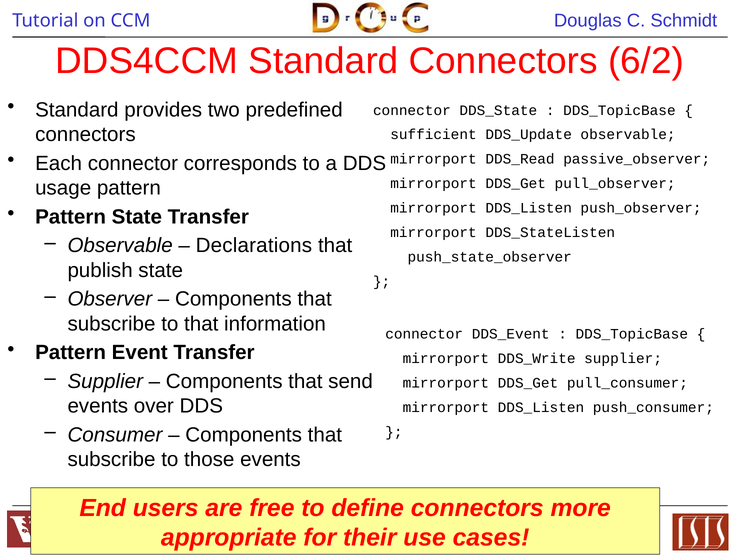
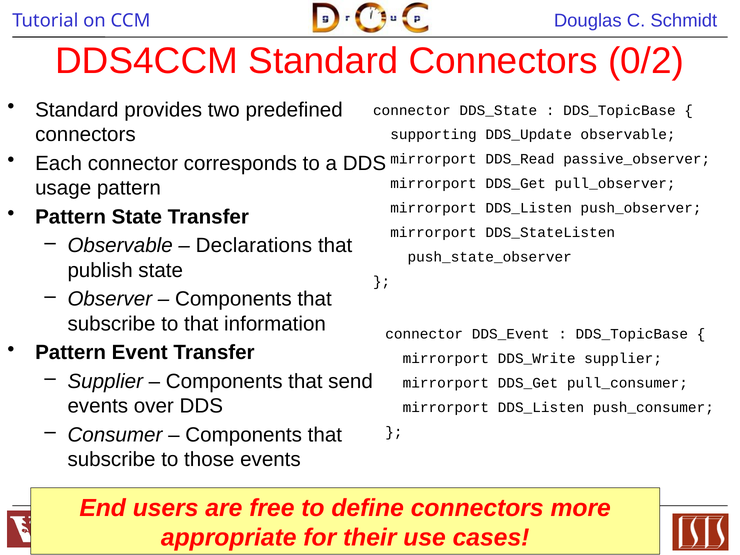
6/2: 6/2 -> 0/2 (646, 61)
sufficient: sufficient -> supporting (433, 135)
